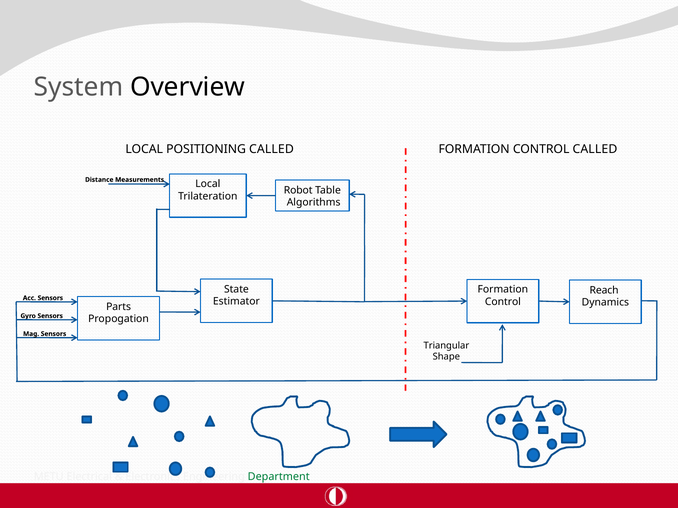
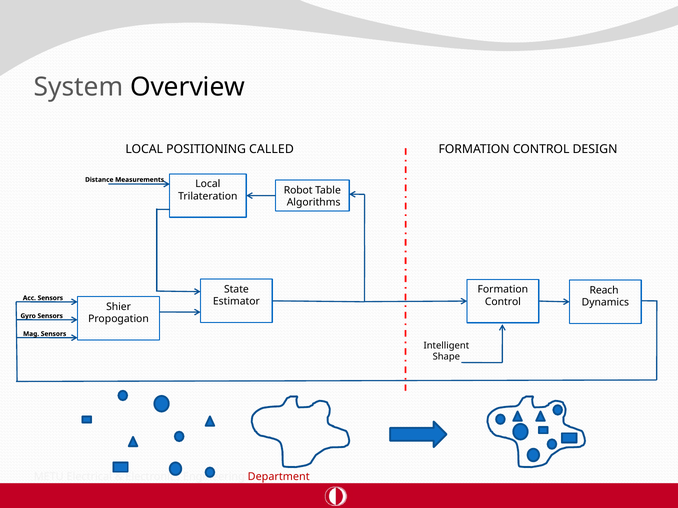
CONTROL CALLED: CALLED -> DESIGN (595, 149)
Parts: Parts -> Shier (119, 307)
Triangular: Triangular -> Intelligent (446, 346)
Department colour: green -> red (279, 477)
